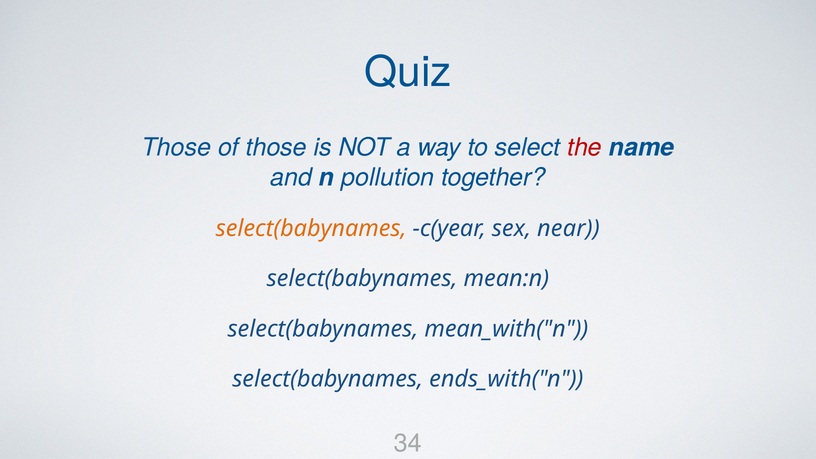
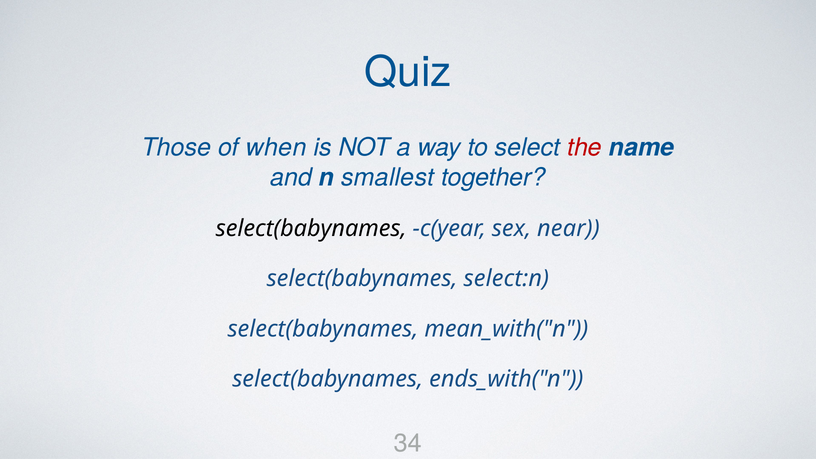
of those: those -> when (276, 147)
pollution: pollution -> smallest (388, 177)
select(babynames colour: orange -> black (311, 228)
mean:n: mean:n -> select:n (506, 279)
